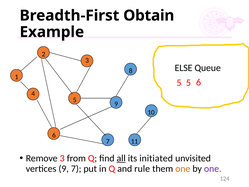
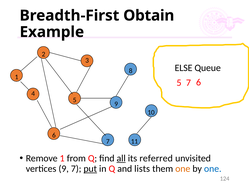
5 5: 5 -> 7 (188, 83)
Remove 3: 3 -> 1 (62, 158)
initiated: initiated -> referred (156, 158)
put underline: none -> present (90, 169)
rule: rule -> lists (142, 169)
one colour: purple -> blue (213, 169)
